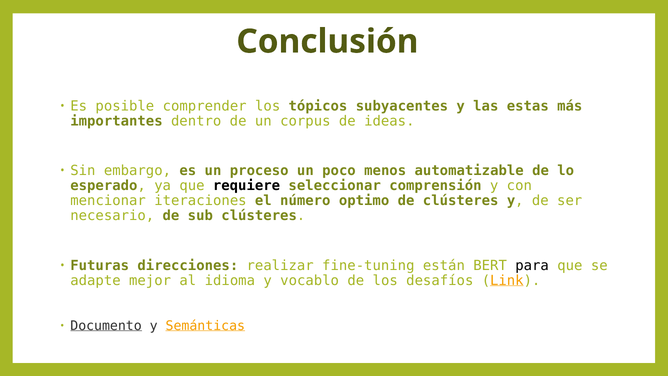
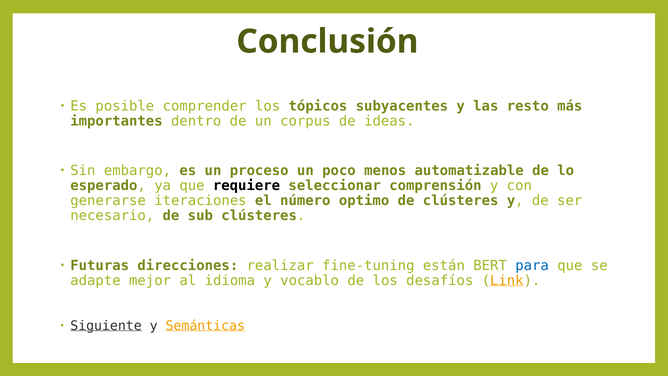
estas: estas -> resto (528, 106)
mencionar: mencionar -> generarse (108, 201)
para colour: black -> blue (532, 265)
Documento: Documento -> Siguiente (106, 326)
